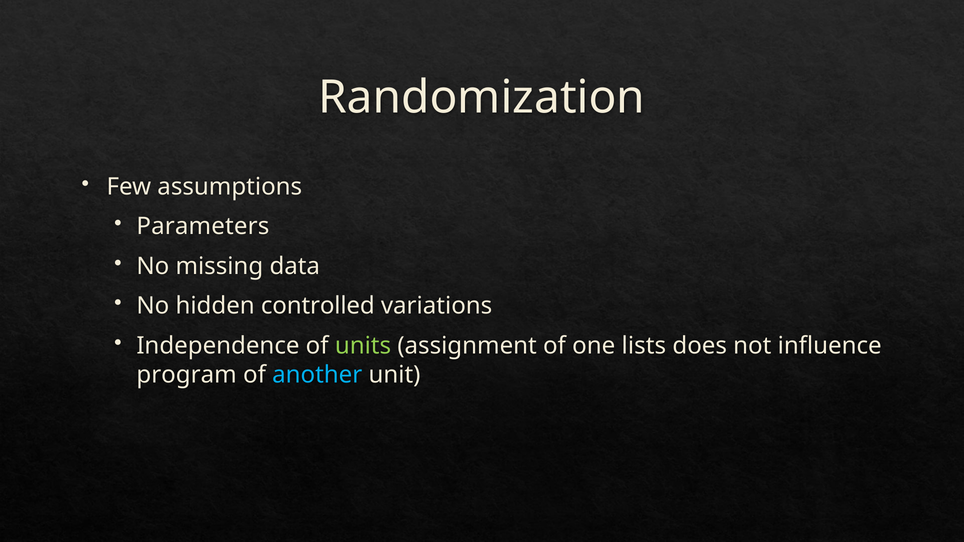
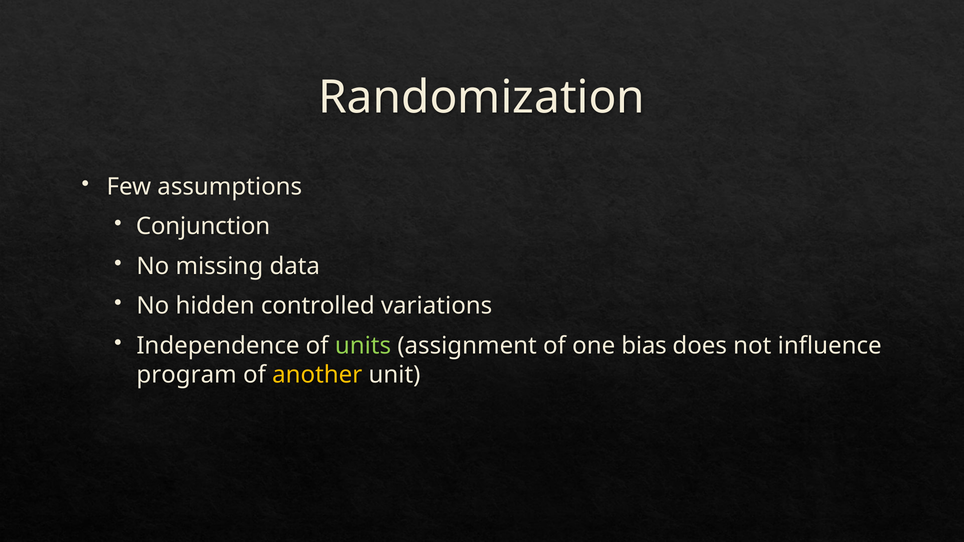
Parameters: Parameters -> Conjunction (203, 227)
lists: lists -> bias (644, 346)
another colour: light blue -> yellow (317, 375)
